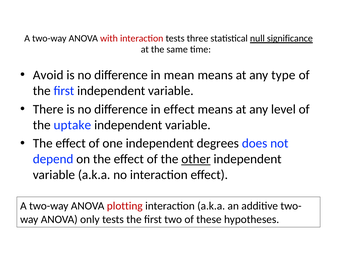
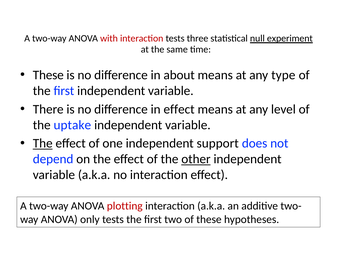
significance: significance -> experiment (290, 38)
Avoid: Avoid -> These (48, 75)
mean: mean -> about (179, 75)
The underline: none -> present (43, 143)
degrees: degrees -> support (218, 143)
